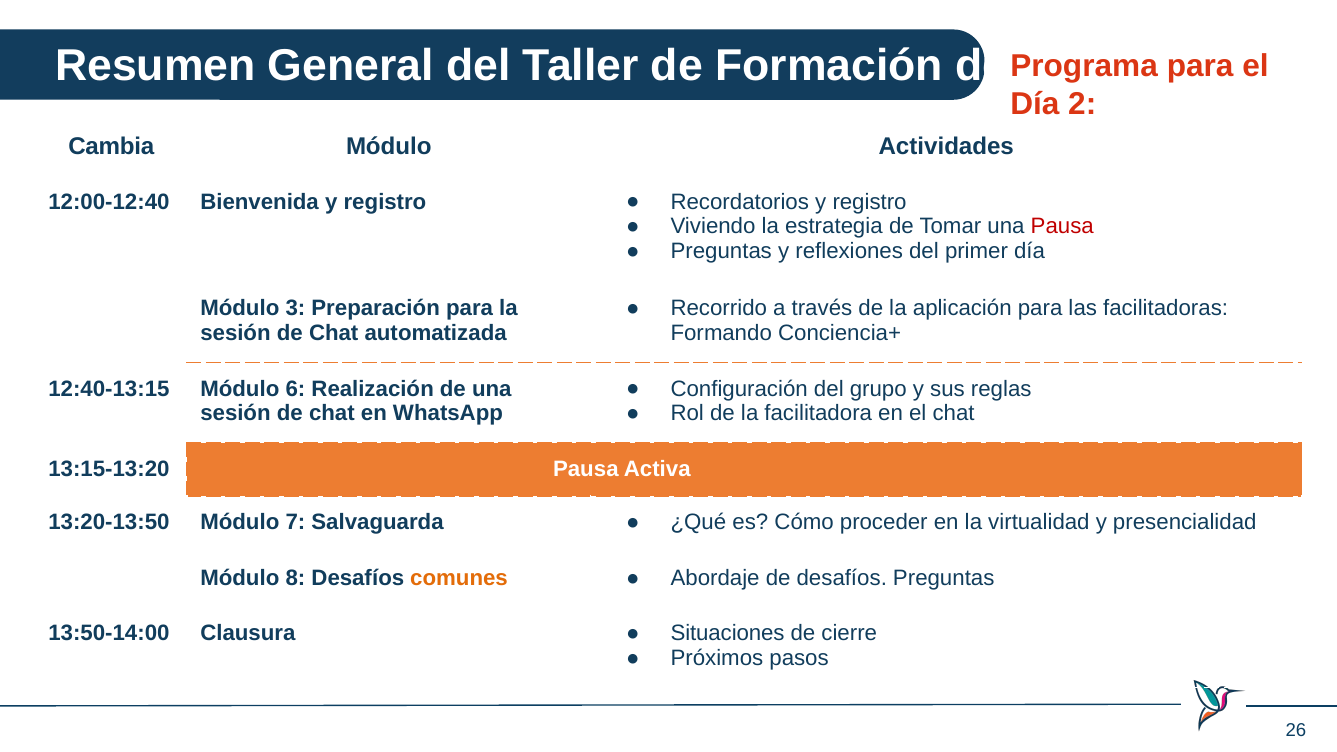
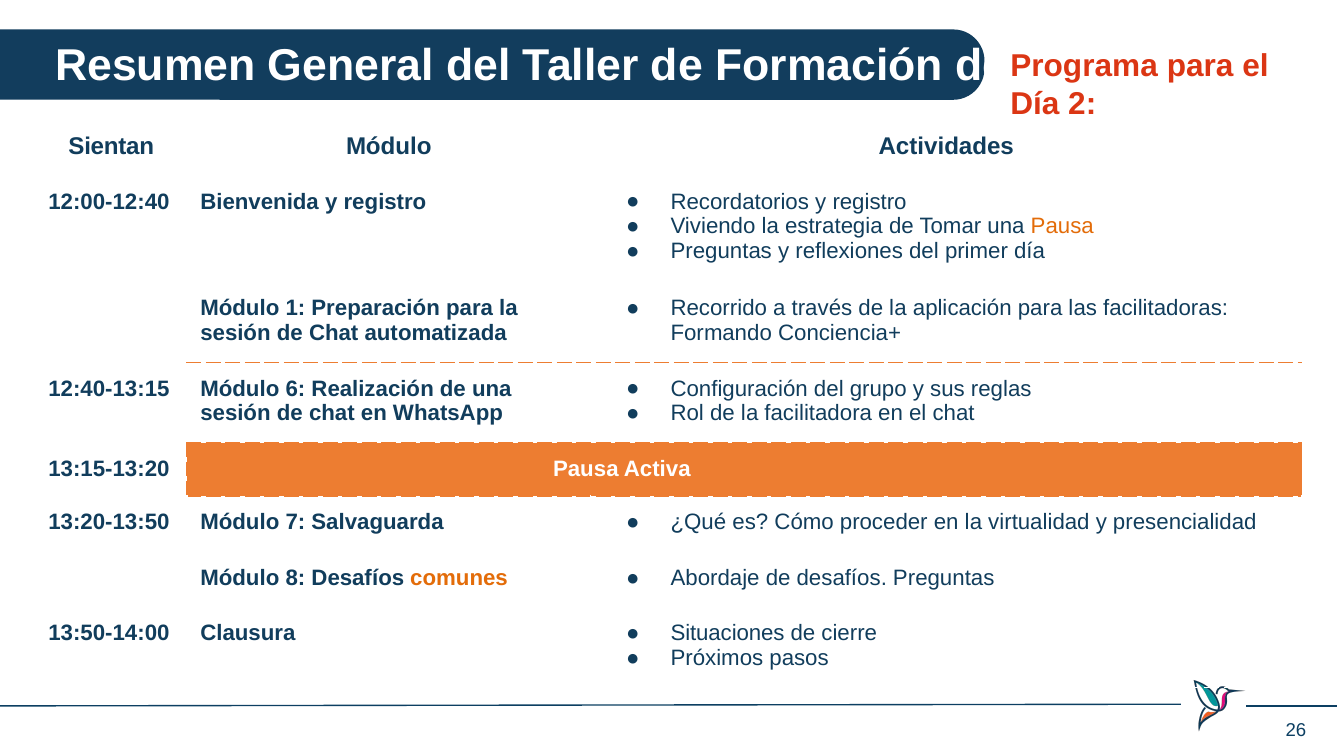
Cambia: Cambia -> Sientan (111, 147)
Pausa colour: red -> orange (1062, 227)
3: 3 -> 1 (295, 309)
